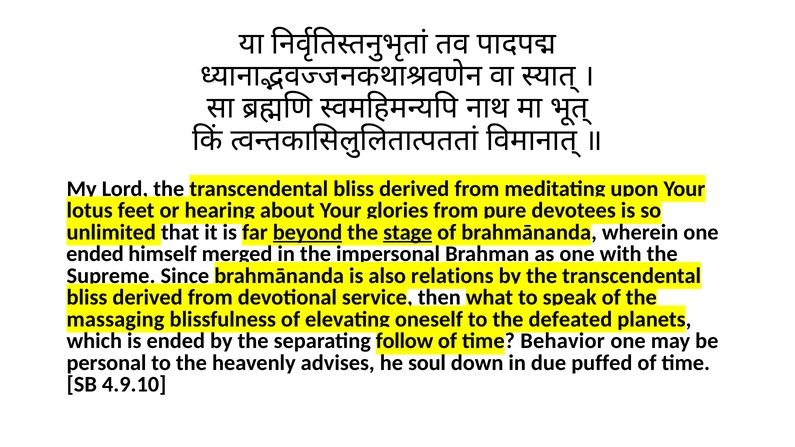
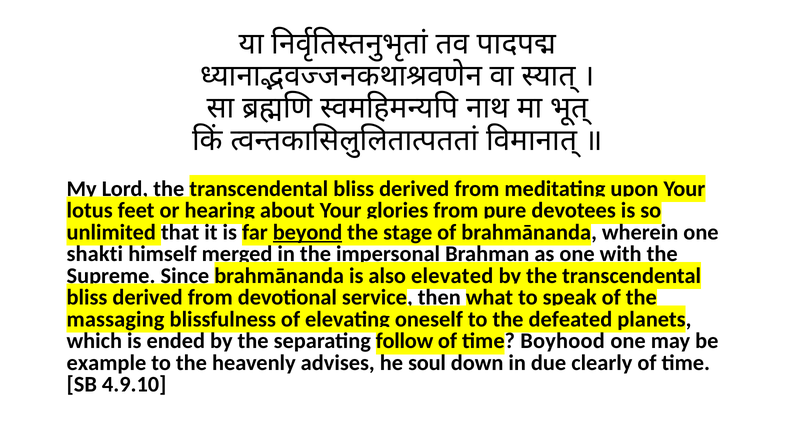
stage underline: present -> none (408, 232)
ended: ended -> shakti (95, 254)
relations: relations -> elevated (452, 276)
Behavior: Behavior -> Boyhood (563, 341)
personal: personal -> example (106, 363)
puffed: puffed -> clearly (602, 363)
